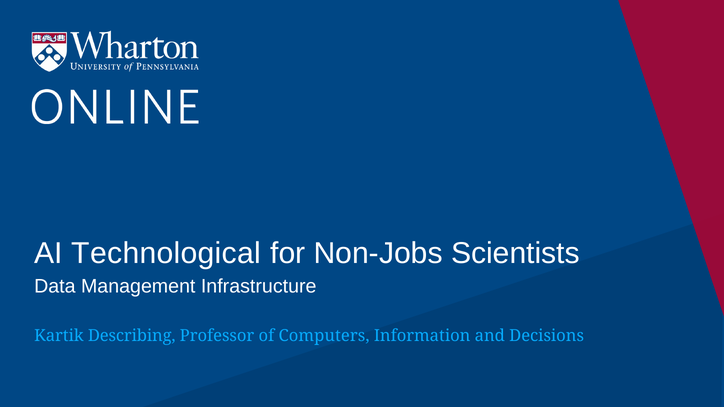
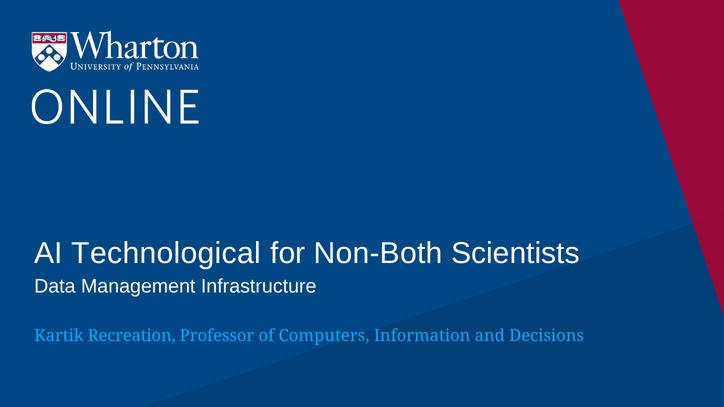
Non-Jobs: Non-Jobs -> Non-Both (378, 253)
Describing: Describing -> Recreation (132, 336)
